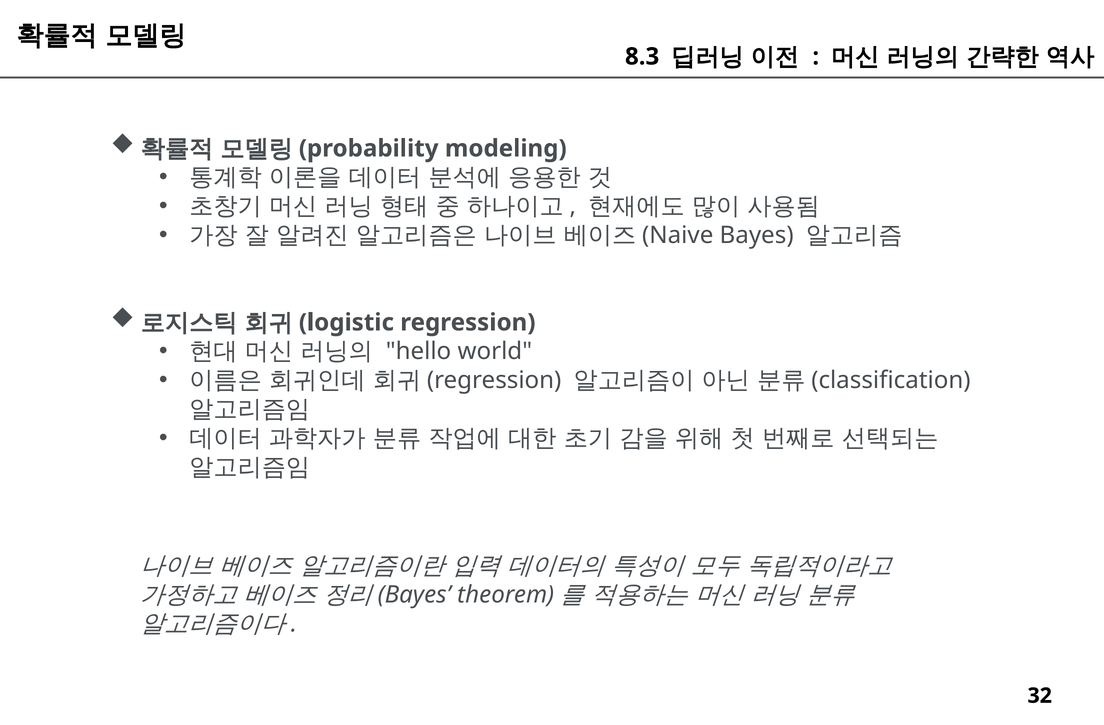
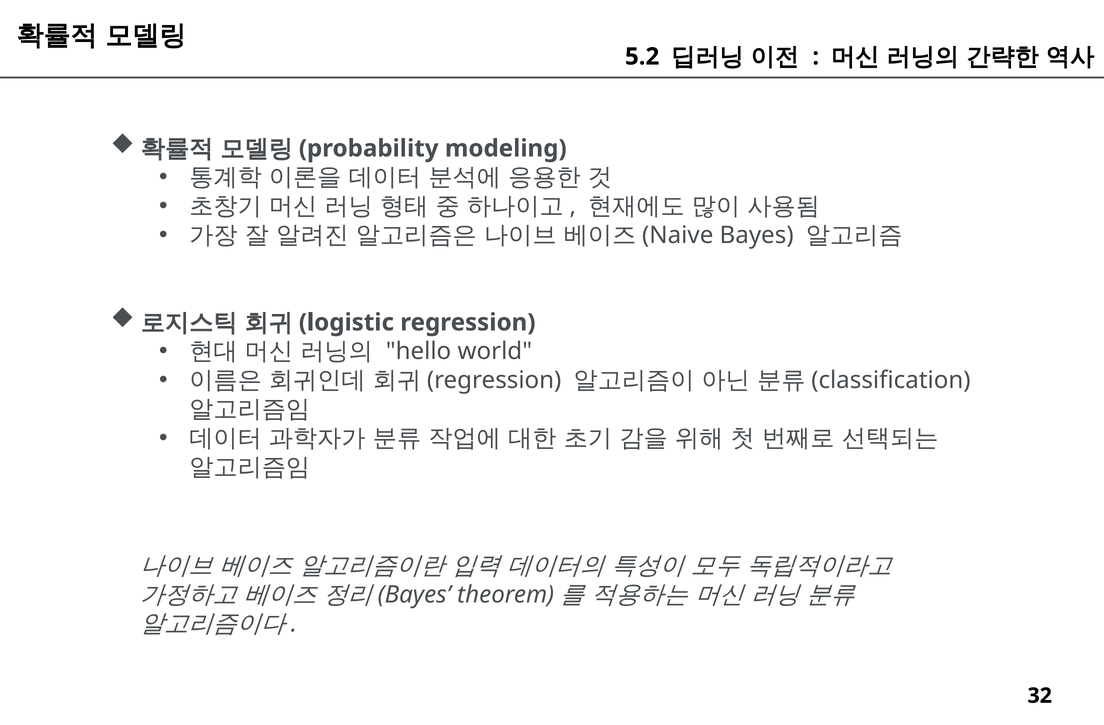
8.3: 8.3 -> 5.2 (642, 57)
